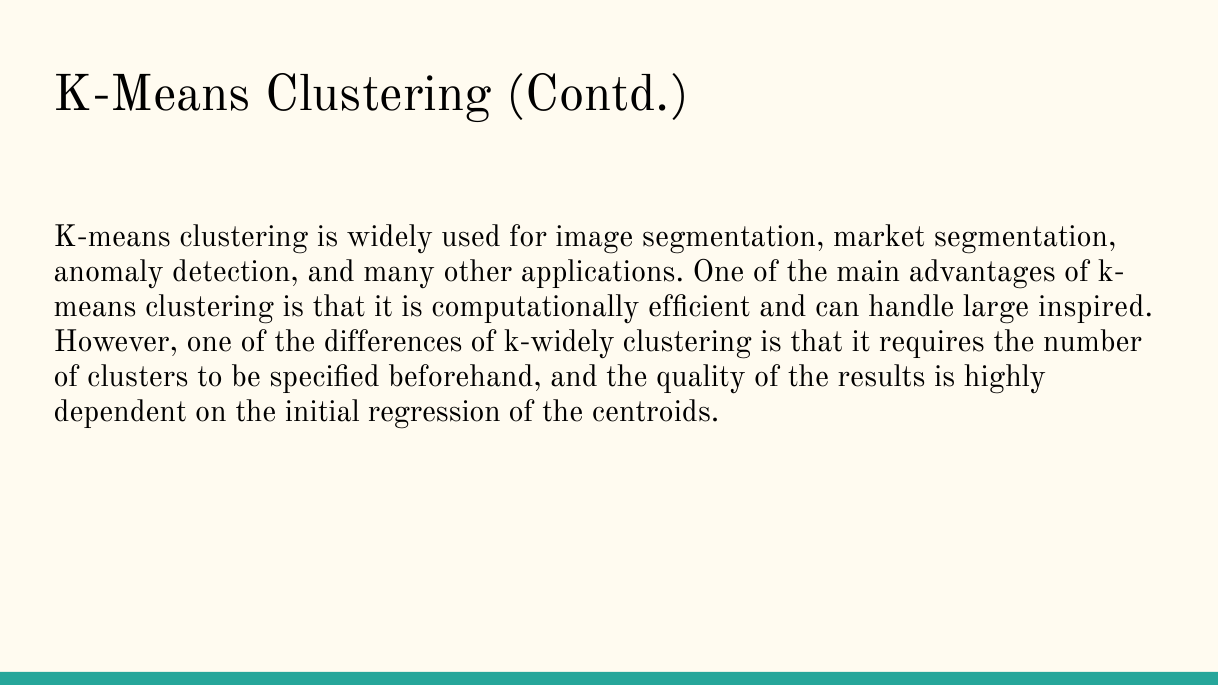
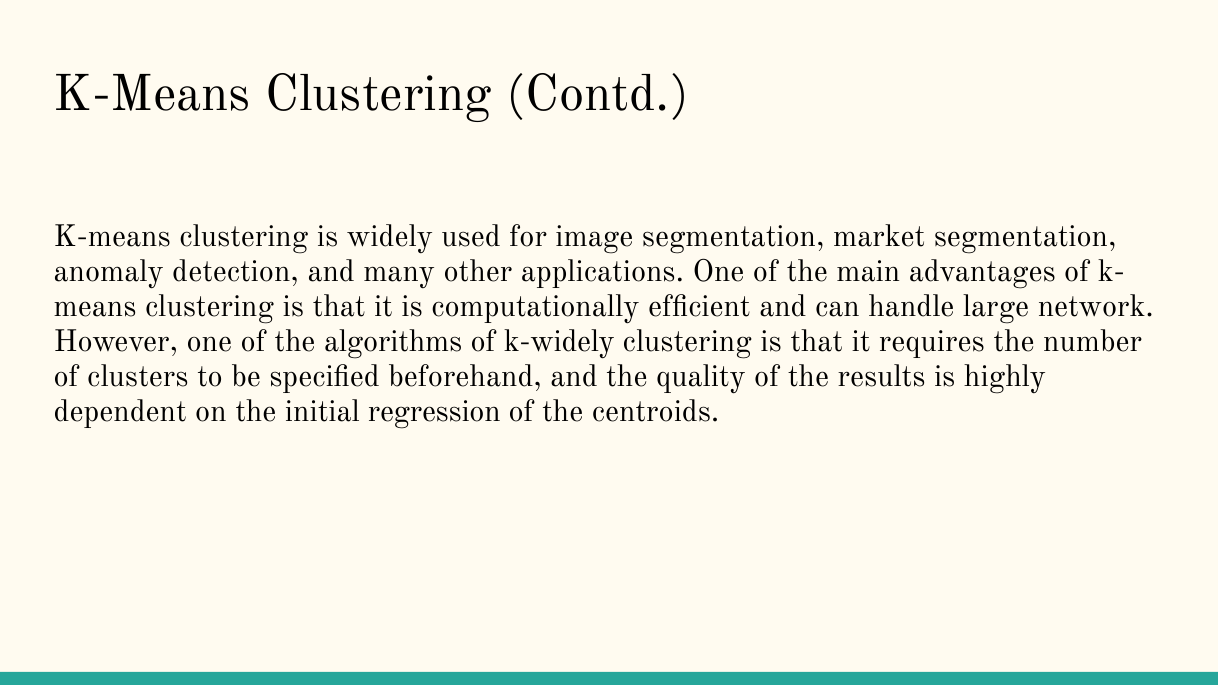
inspired: inspired -> network (1096, 307)
differences: differences -> algorithms (393, 342)
